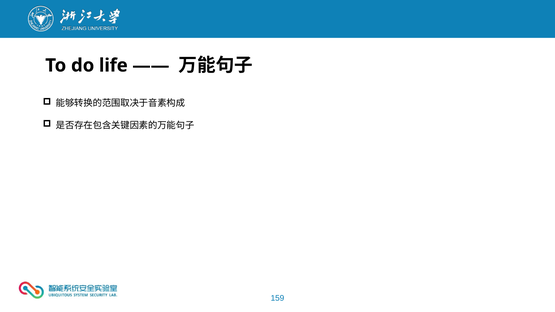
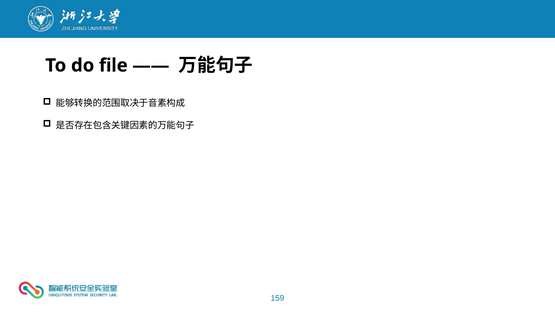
life: life -> file (113, 65)
